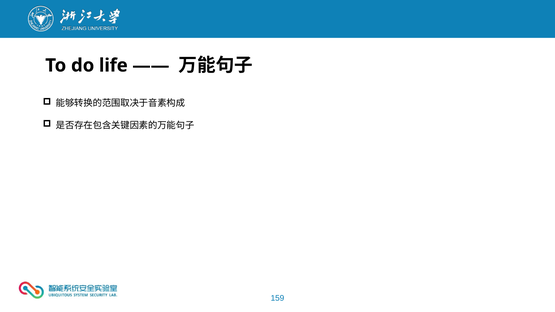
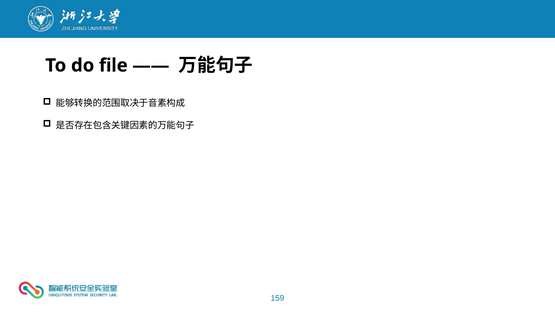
life: life -> file (113, 65)
